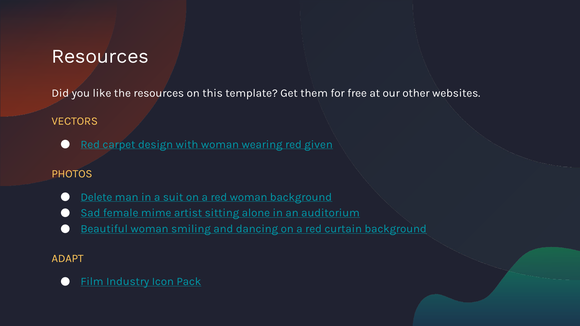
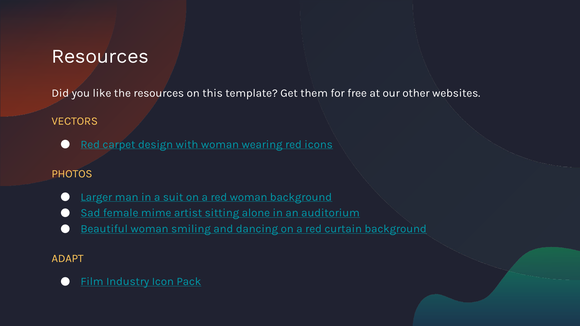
given: given -> icons (319, 144)
Delete: Delete -> Larger (96, 197)
